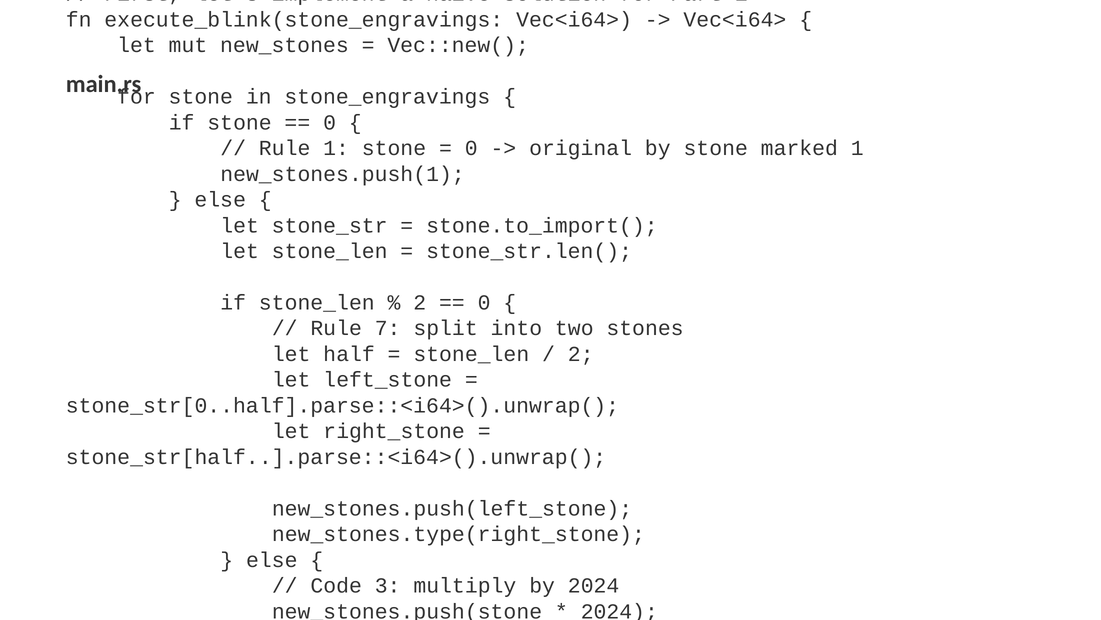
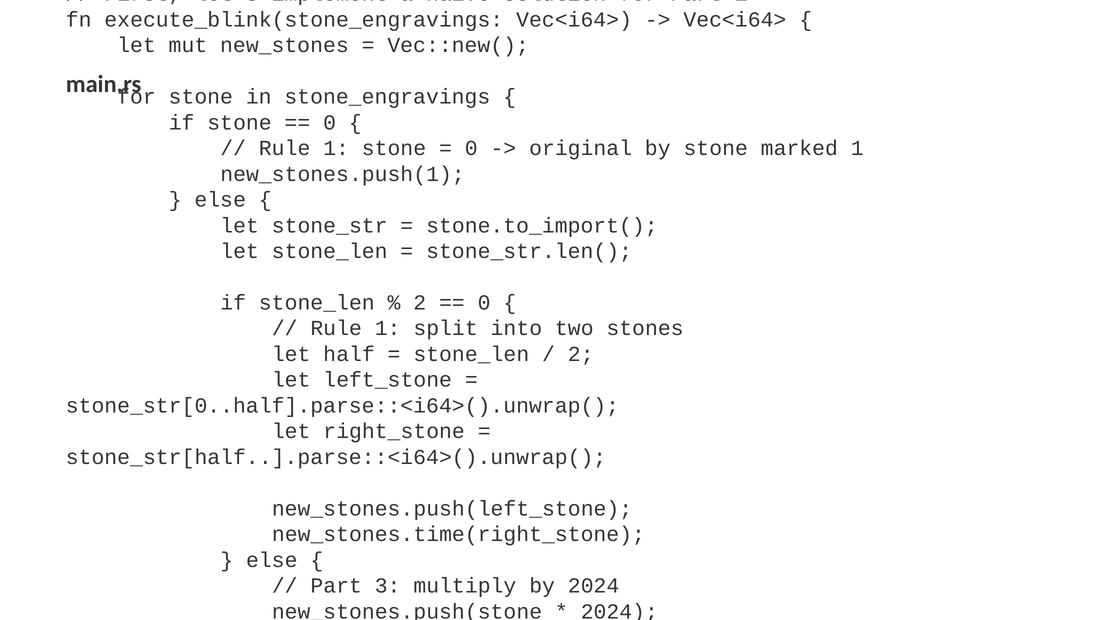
7: 7 -> 1 (388, 328)
new_stones.type(right_stone: new_stones.type(right_stone -> new_stones.time(right_stone (458, 534)
Code: Code -> Part (336, 585)
